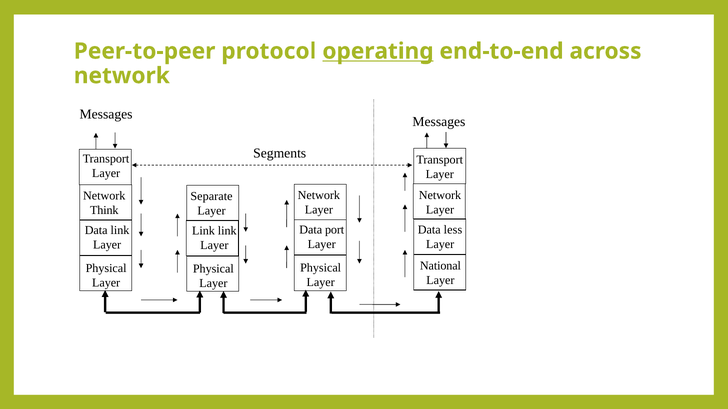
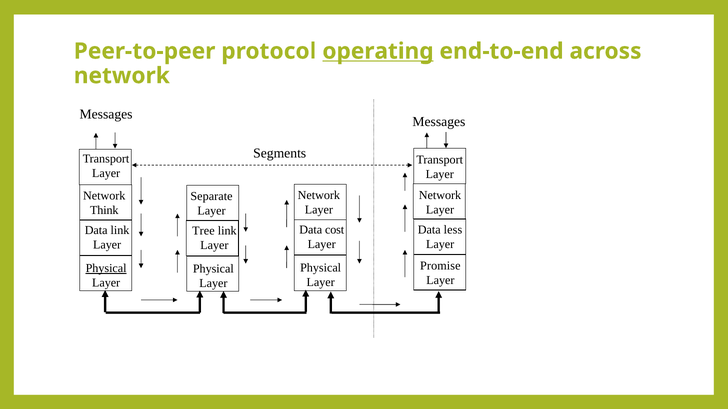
port: port -> cost (335, 230)
Link: Link -> Tree (203, 231)
National: National -> Promise (440, 266)
Physical underline: none -> present (106, 269)
